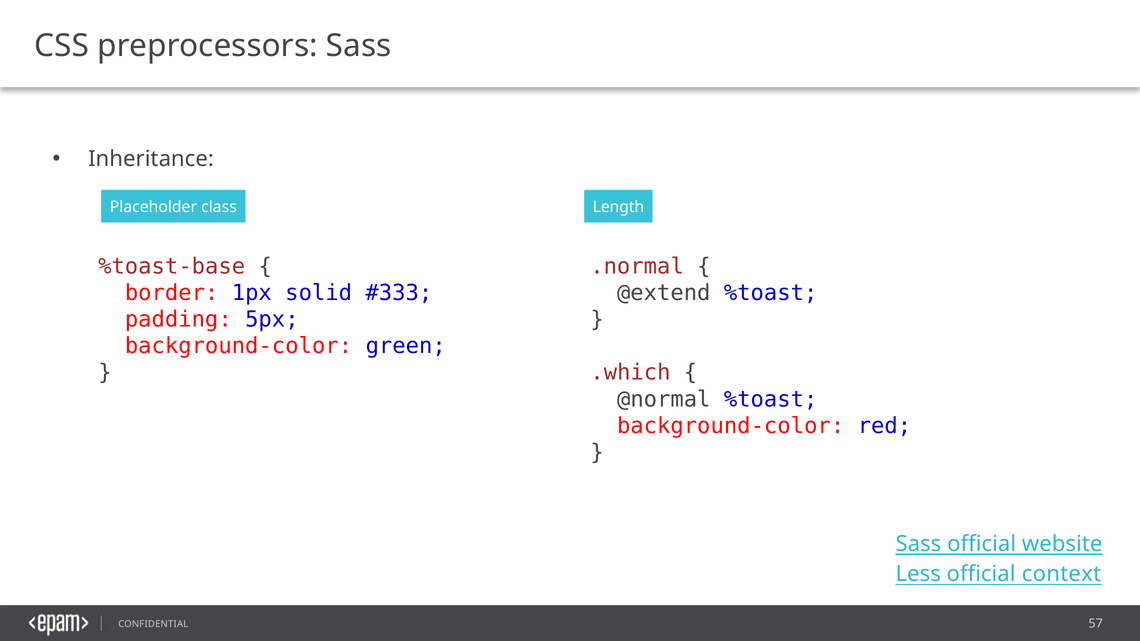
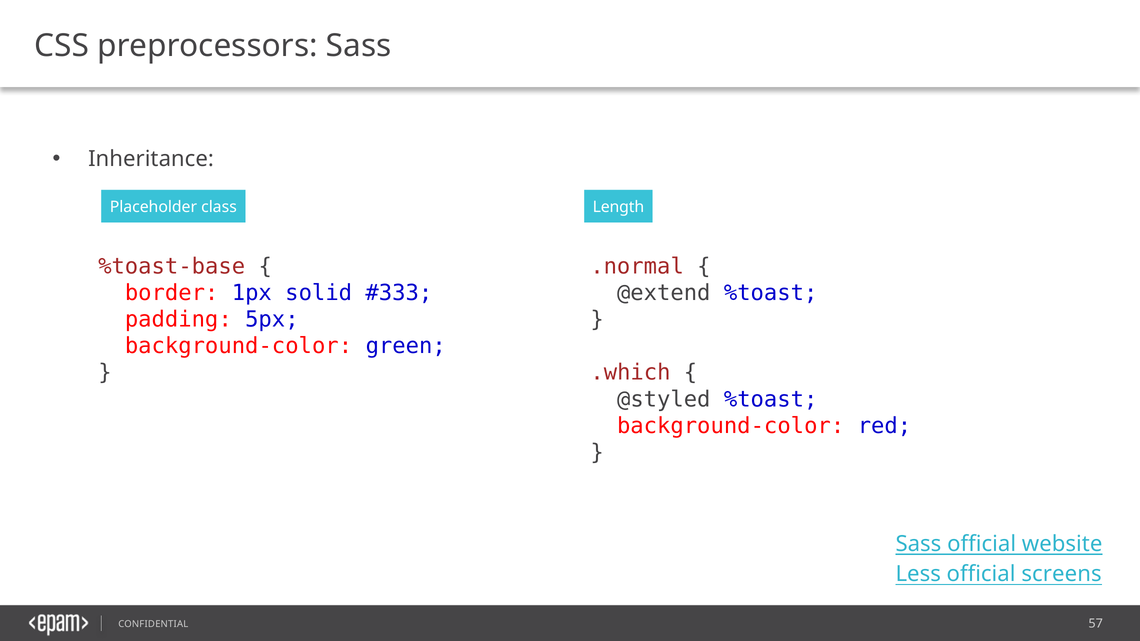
@normal: @normal -> @styled (664, 399)
context: context -> screens (1062, 574)
